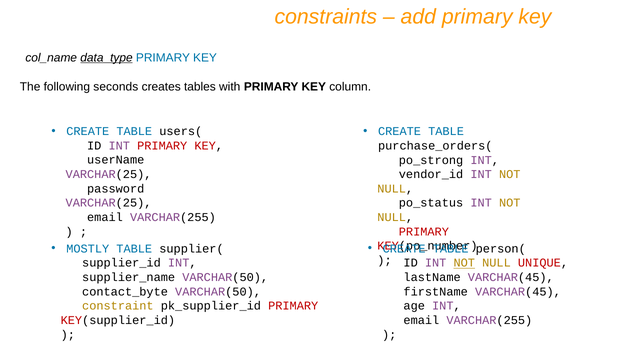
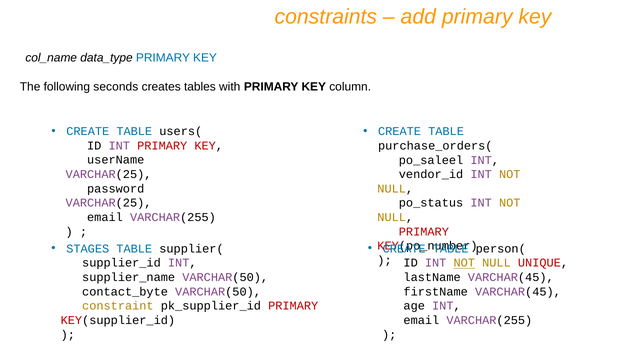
data_type underline: present -> none (107, 58)
po_strong: po_strong -> po_saleel (431, 160)
MOSTLY: MOSTLY -> STAGES (88, 248)
